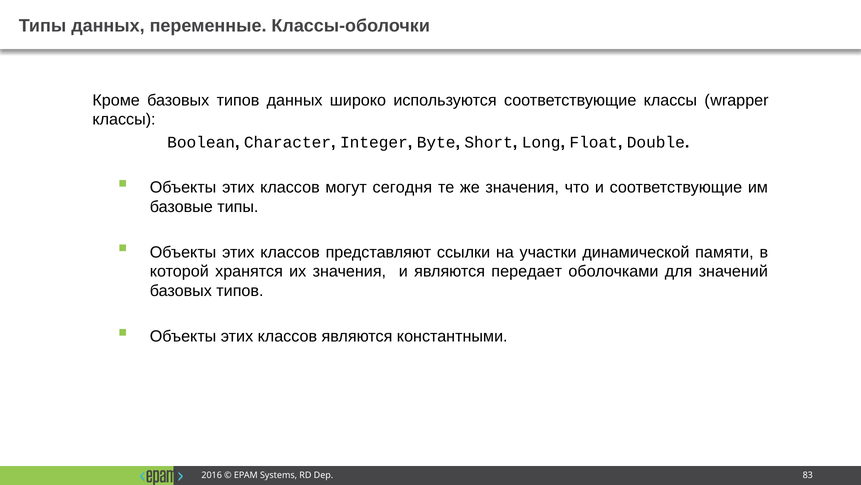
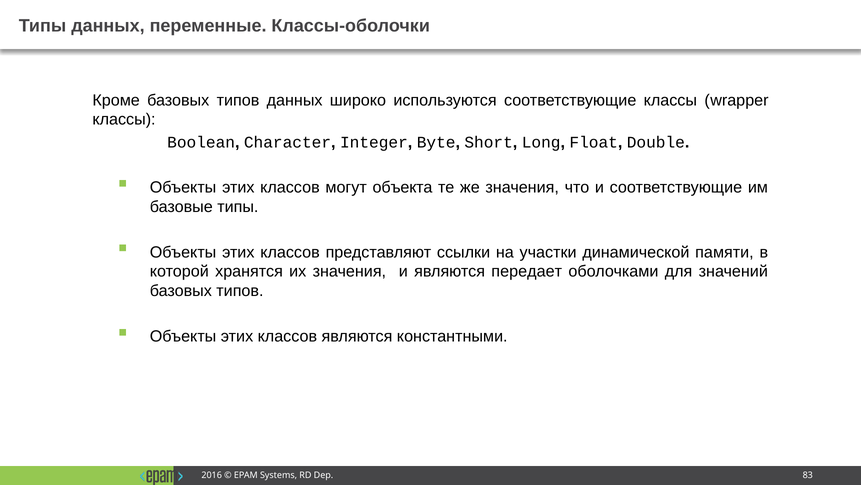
сегодня: сегодня -> объекта (403, 187)
